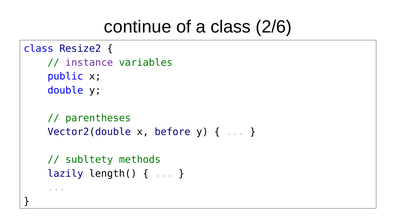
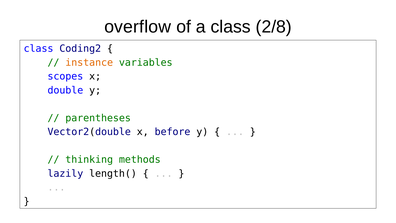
continue: continue -> overflow (138, 27)
2/6: 2/6 -> 2/8 (274, 27)
Resize2: Resize2 -> Coding2 (80, 49)
instance colour: purple -> orange (89, 62)
public: public -> scopes (65, 76)
subltety: subltety -> thinking (89, 159)
